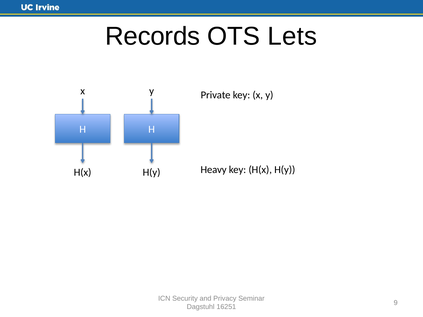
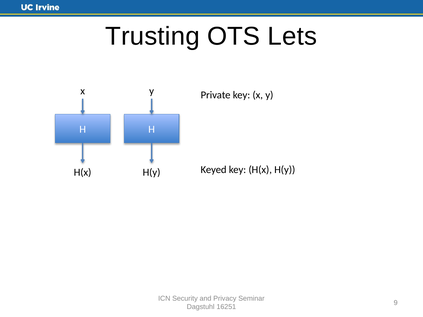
Records: Records -> Trusting (152, 36)
Heavy: Heavy -> Keyed (214, 170)
